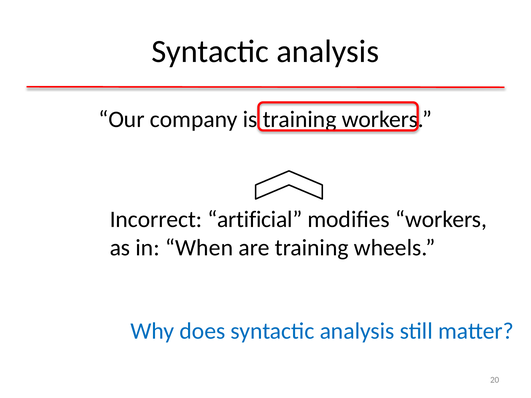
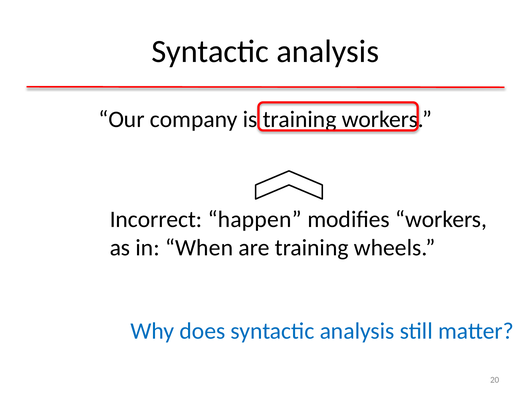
artificial: artificial -> happen (255, 219)
